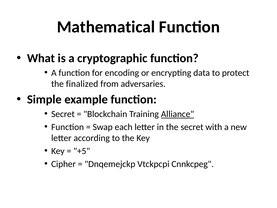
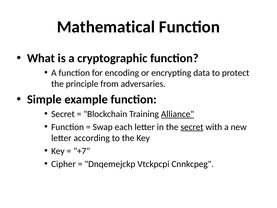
finalized: finalized -> principle (82, 84)
secret underline: none -> present (192, 127)
+5: +5 -> +7 (82, 151)
